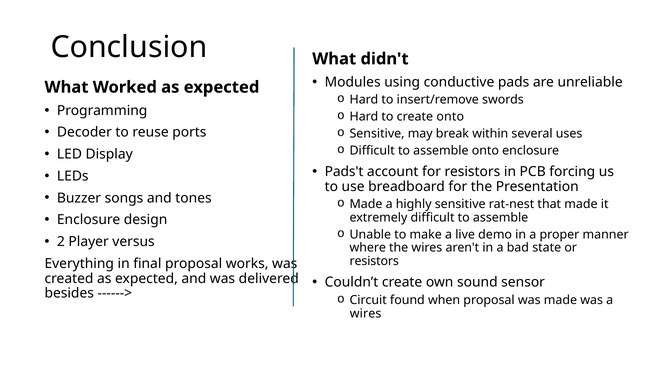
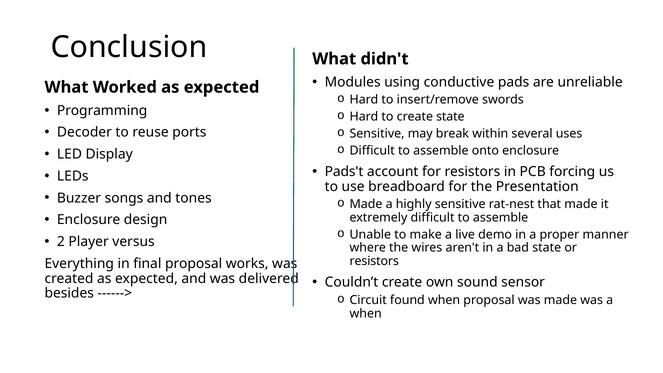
create onto: onto -> state (450, 117)
wires: wires -> when (366, 313)
